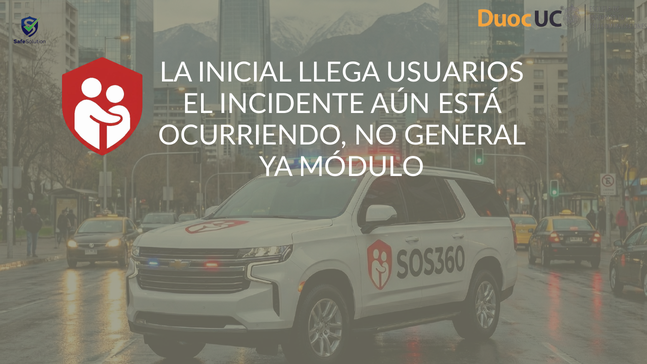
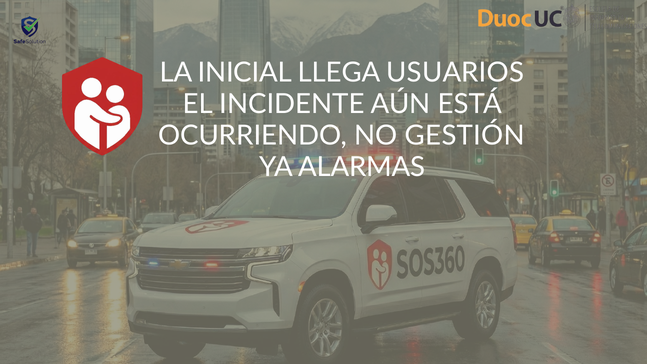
GENERAL: GENERAL -> GESTIÓN (465, 136)
MÓDULO: MÓDULO -> ALARMAS (362, 167)
